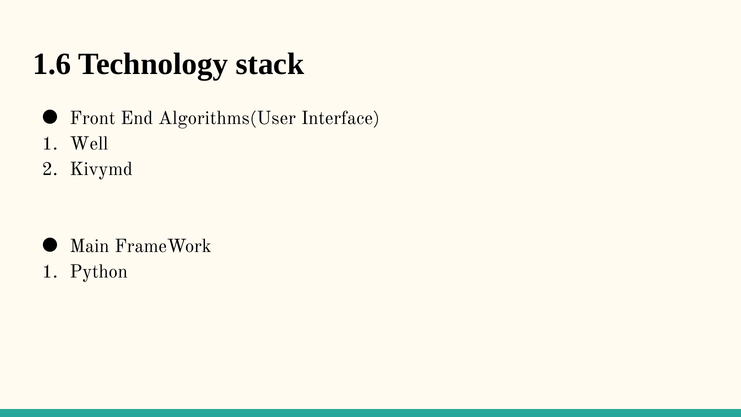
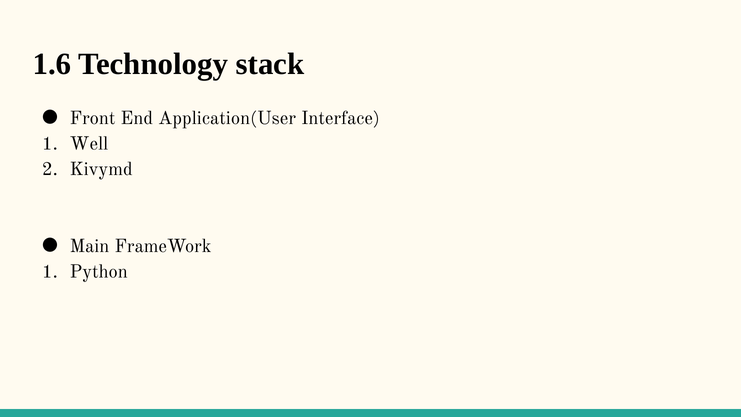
Algorithms(User: Algorithms(User -> Application(User (227, 118)
